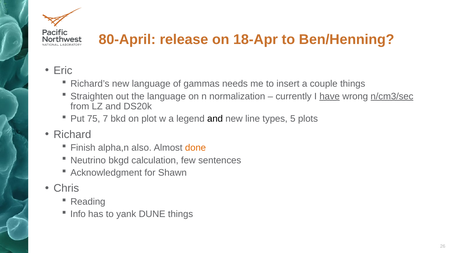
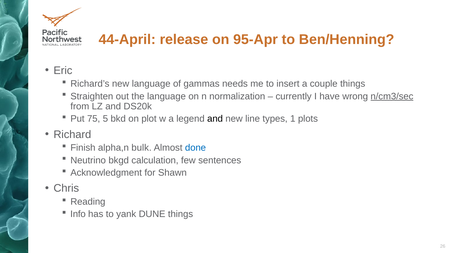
80-April: 80-April -> 44-April (127, 40)
18-Apr: 18-Apr -> 95-Apr (256, 40)
have underline: present -> none (330, 97)
7: 7 -> 5 (105, 119)
5: 5 -> 1 (293, 119)
also: also -> bulk (142, 148)
done colour: orange -> blue (196, 148)
